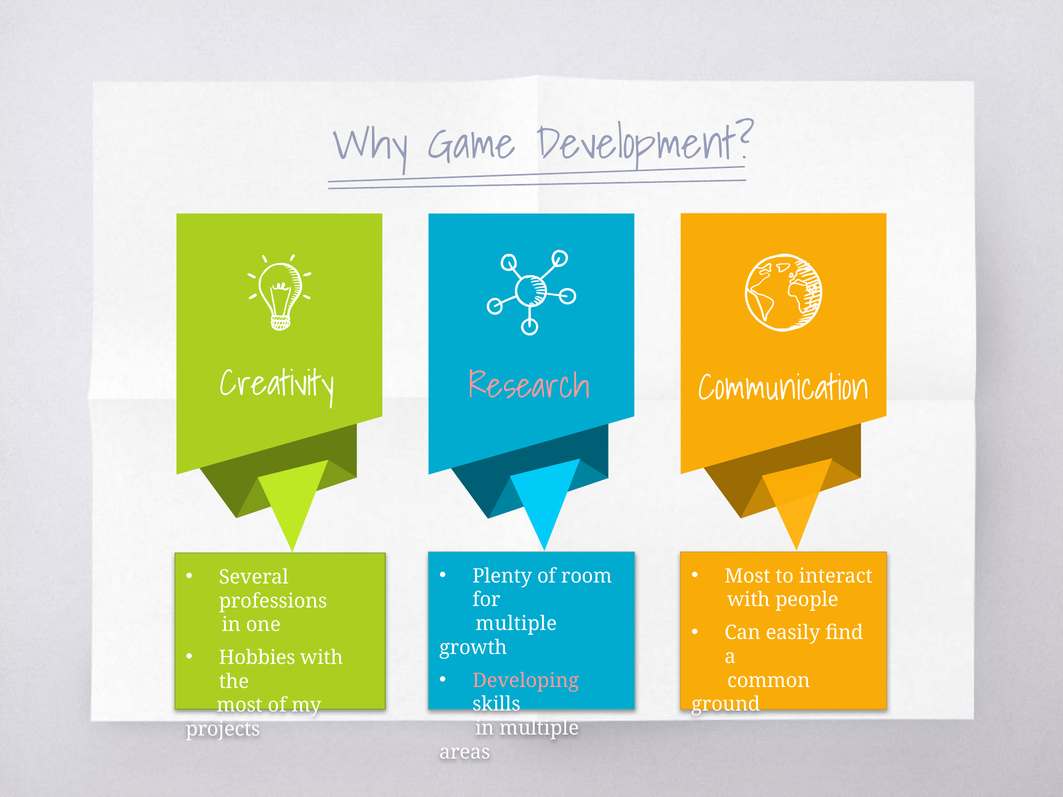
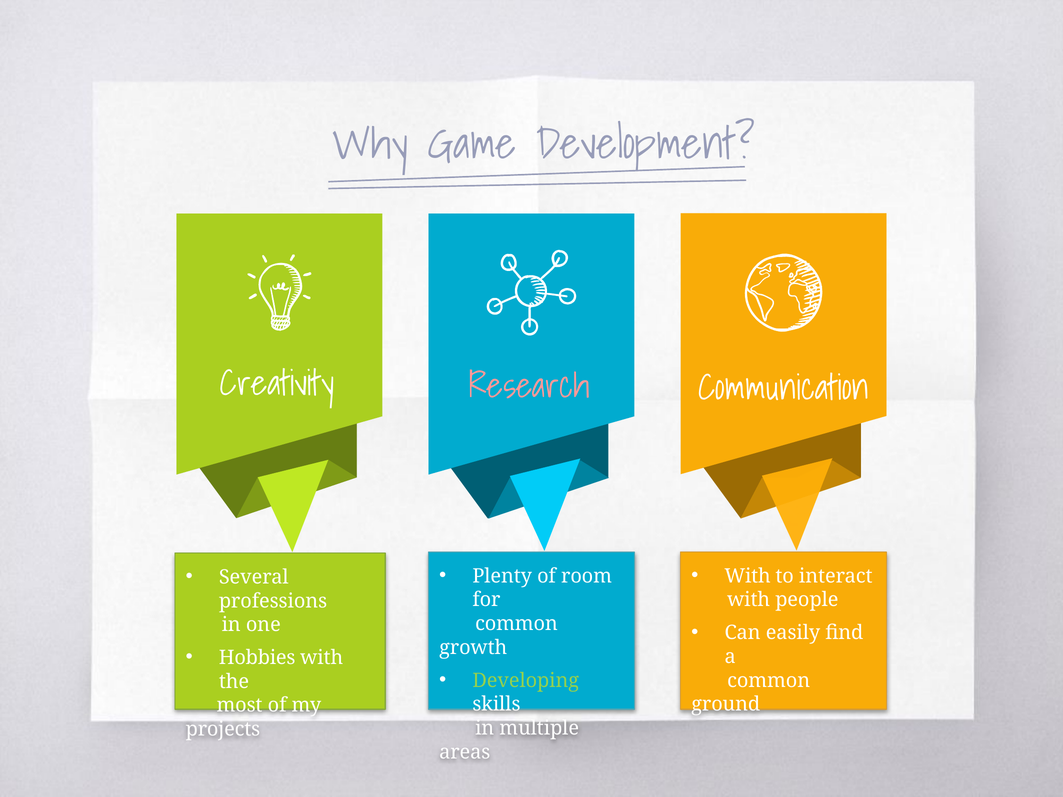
Most: Most -> With (748, 576)
multiple: multiple -> common (516, 624)
Developing colour: pink -> light green (526, 681)
